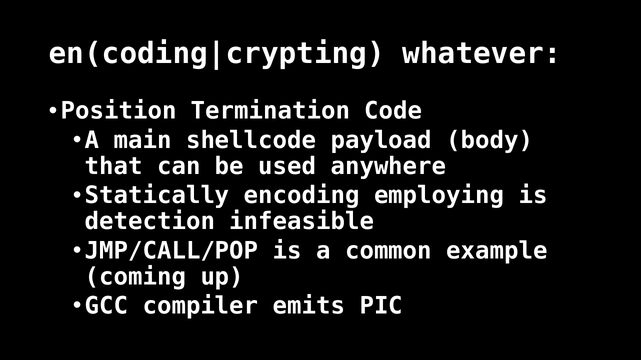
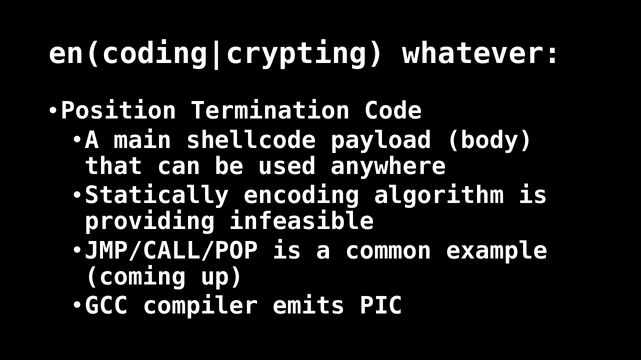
employing: employing -> algorithm (439, 196)
detection: detection -> providing (150, 222)
